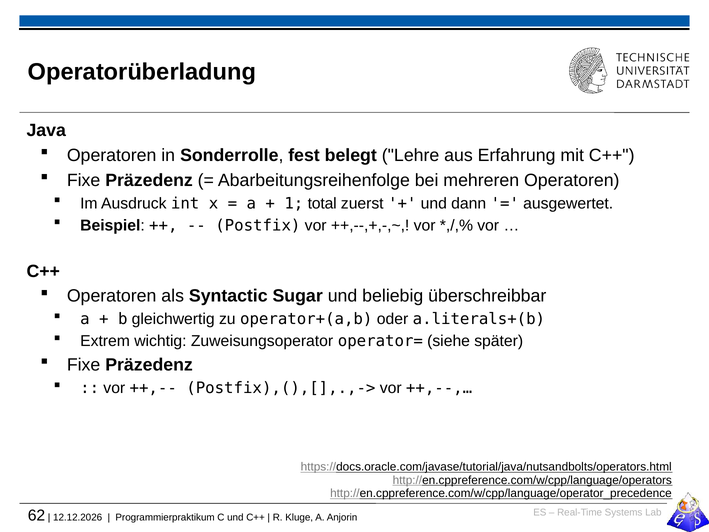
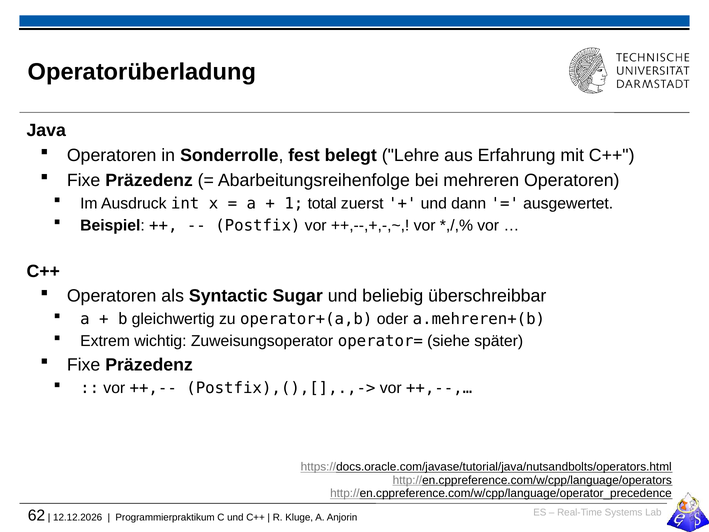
a.literals+(b: a.literals+(b -> a.mehreren+(b (479, 319)
